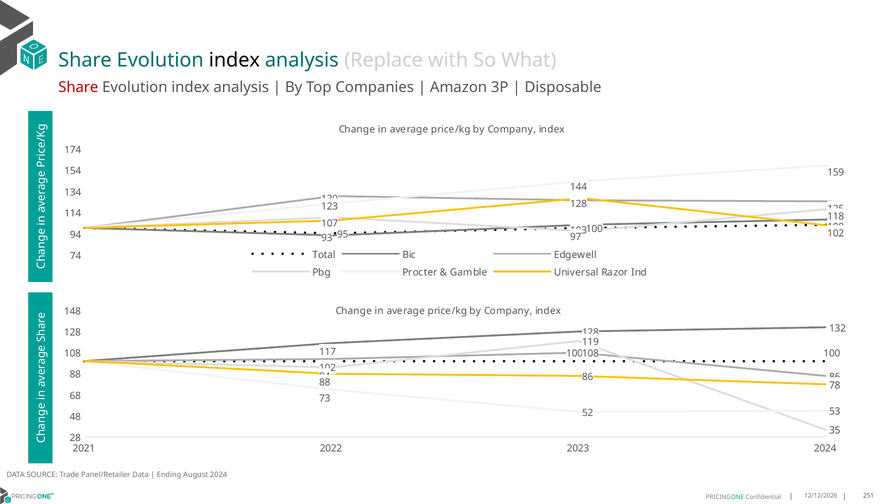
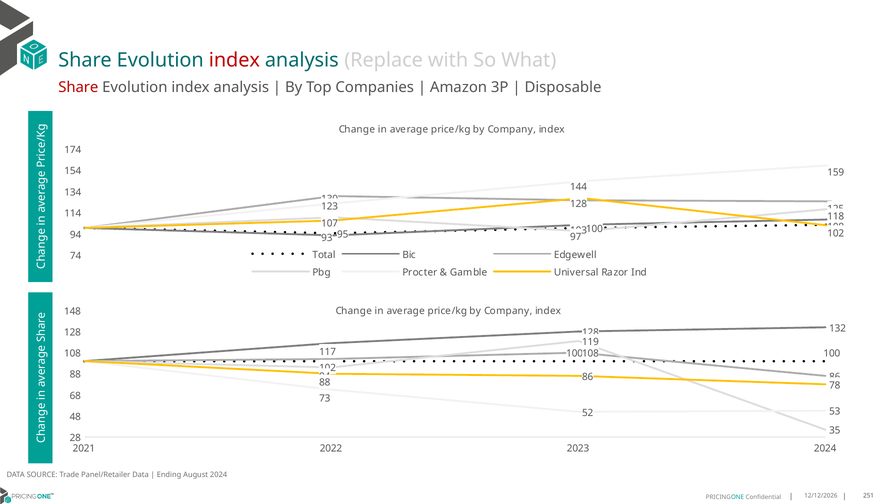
index colour: black -> red (234, 60)
